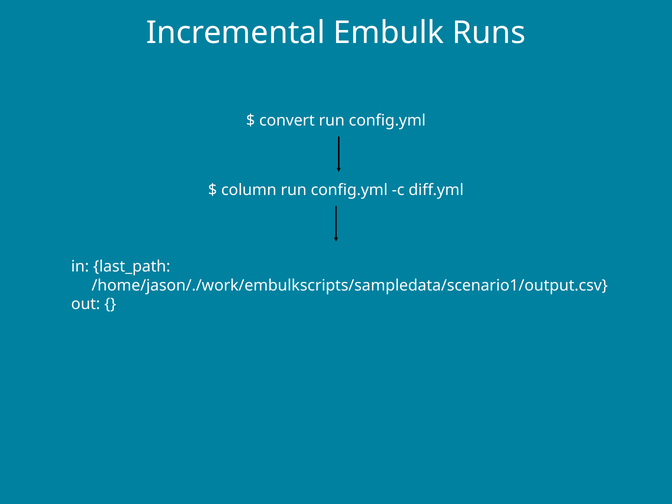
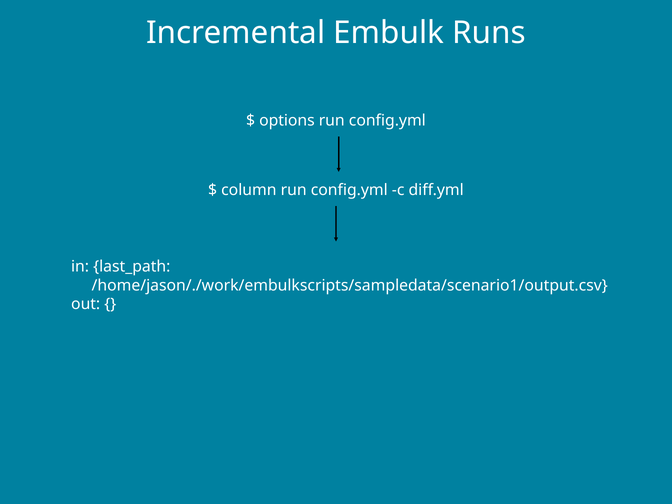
convert: convert -> options (287, 121)
